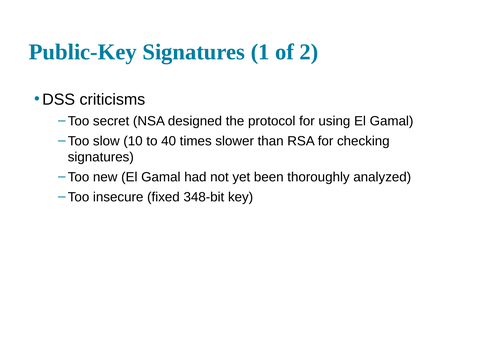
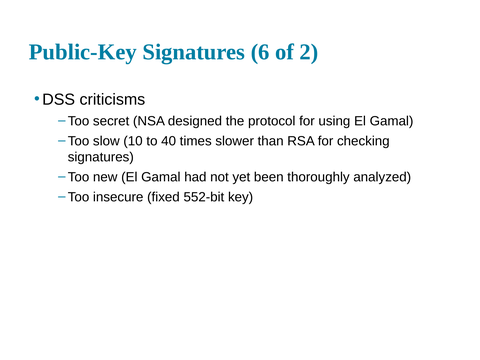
1: 1 -> 6 (260, 52)
348-bit: 348-bit -> 552-bit (204, 197)
